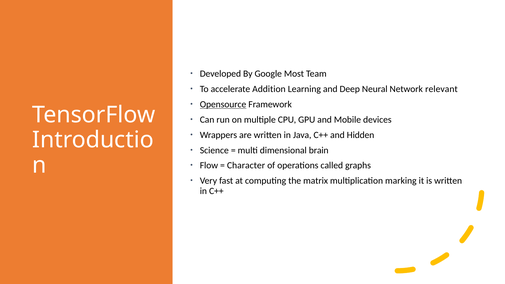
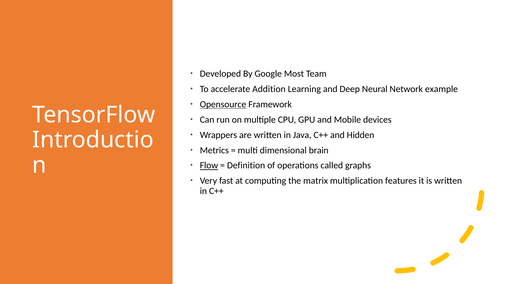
relevant: relevant -> example (441, 89)
Science: Science -> Metrics (214, 150)
Flow underline: none -> present (209, 166)
Character: Character -> Definition (246, 166)
marking: marking -> features (401, 181)
